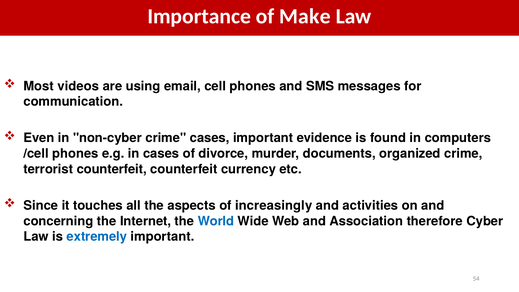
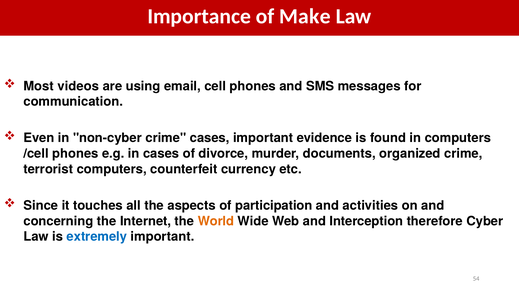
terrorist counterfeit: counterfeit -> computers (112, 169)
increasingly: increasingly -> participation (274, 205)
World colour: blue -> orange (216, 221)
Association: Association -> Interception (366, 221)
